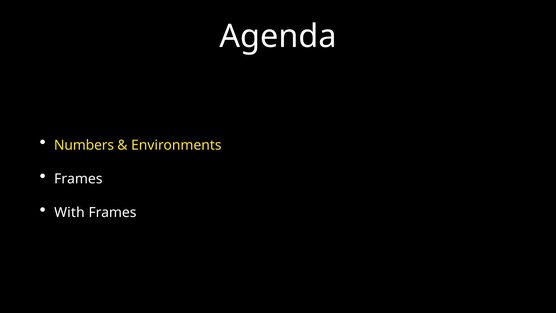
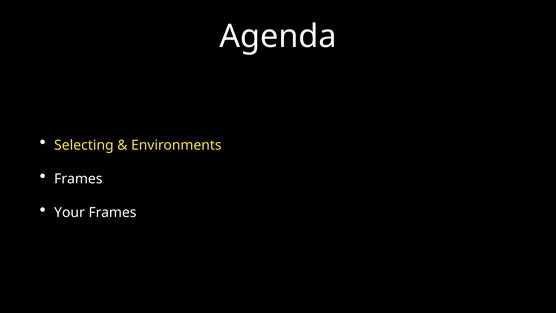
Numbers: Numbers -> Selecting (84, 145)
With: With -> Your (70, 213)
